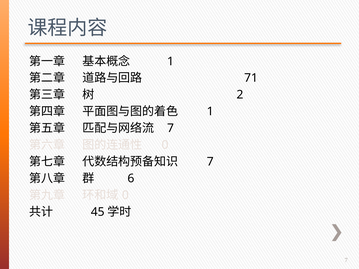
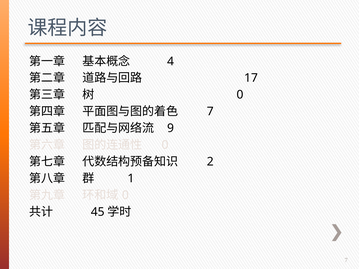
1: 1 -> 4 (171, 61)
71: 71 -> 17 (251, 78)
2: 2 -> 0 (240, 95)
1: 1 -> 7 (210, 112)
7: 7 -> 9 (171, 128)
7: 7 -> 2 (210, 162)
6: 6 -> 1 (131, 179)
